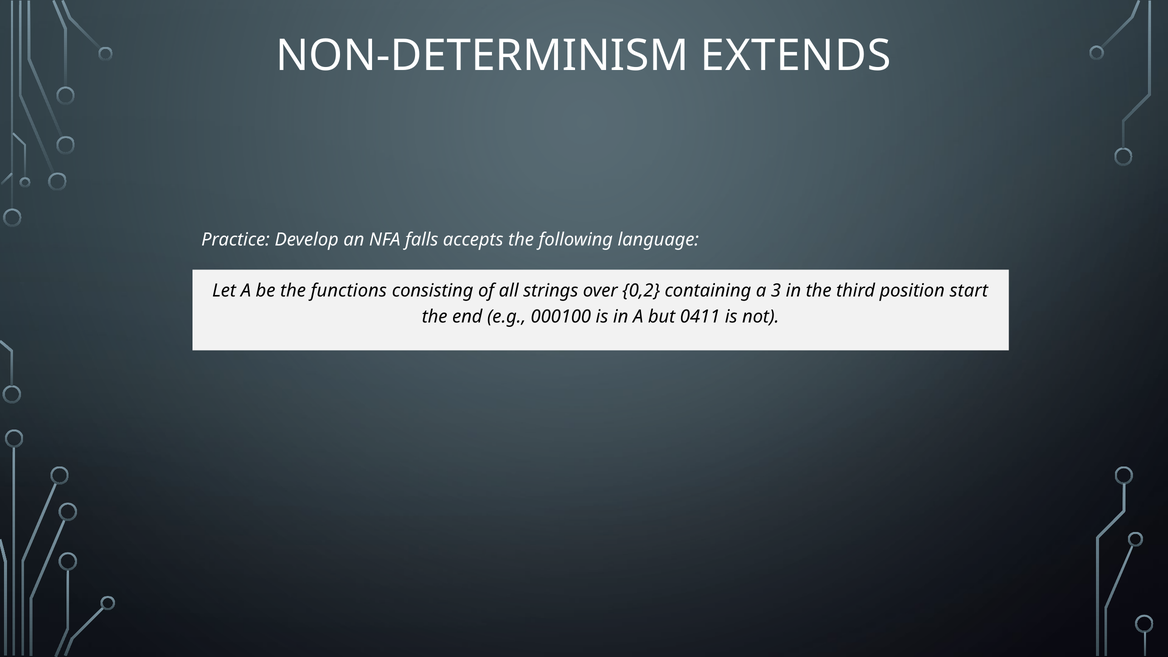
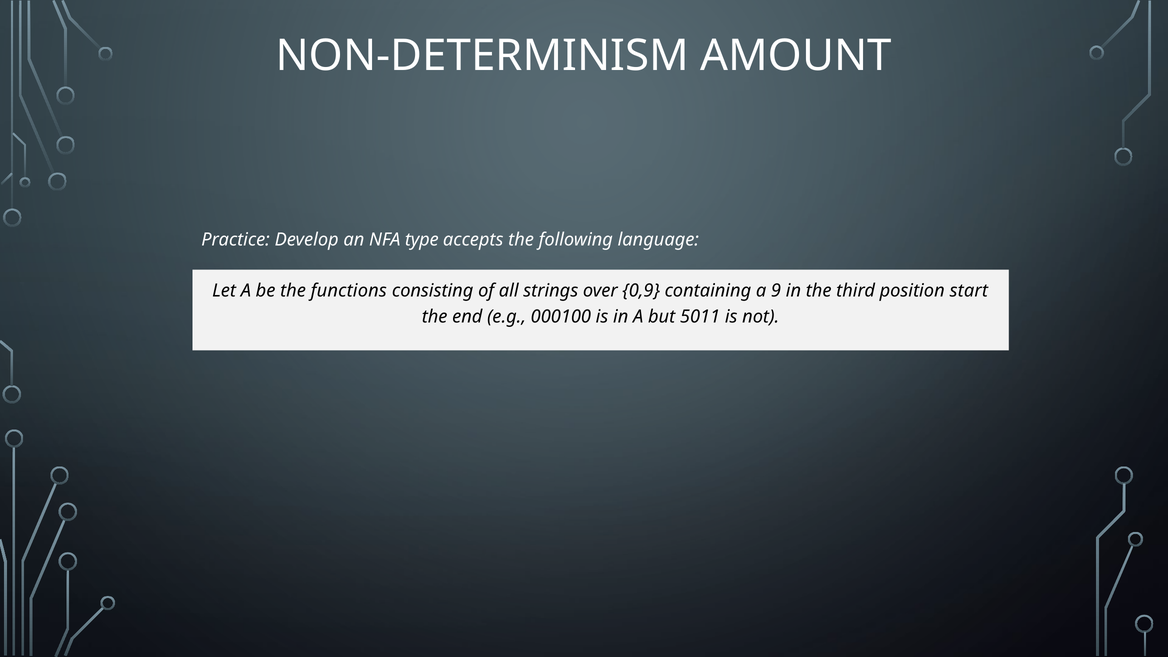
EXTENDS: EXTENDS -> AMOUNT (796, 56)
falls: falls -> type (422, 240)
0,2: 0,2 -> 0,9 (641, 291)
3: 3 -> 9 (776, 291)
0411: 0411 -> 5011 (700, 317)
